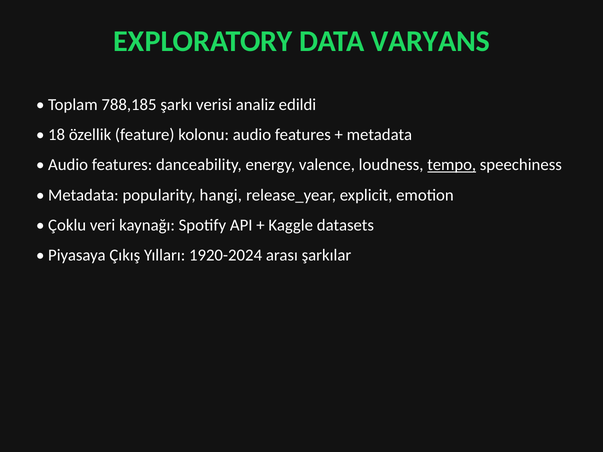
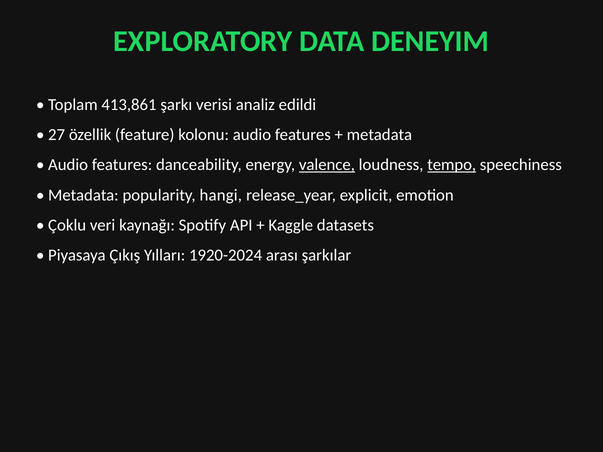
VARYANS: VARYANS -> DENEYIM (430, 41)
788,185: 788,185 -> 413,861 (129, 105)
18: 18 -> 27 (57, 135)
valence underline: none -> present (327, 165)
